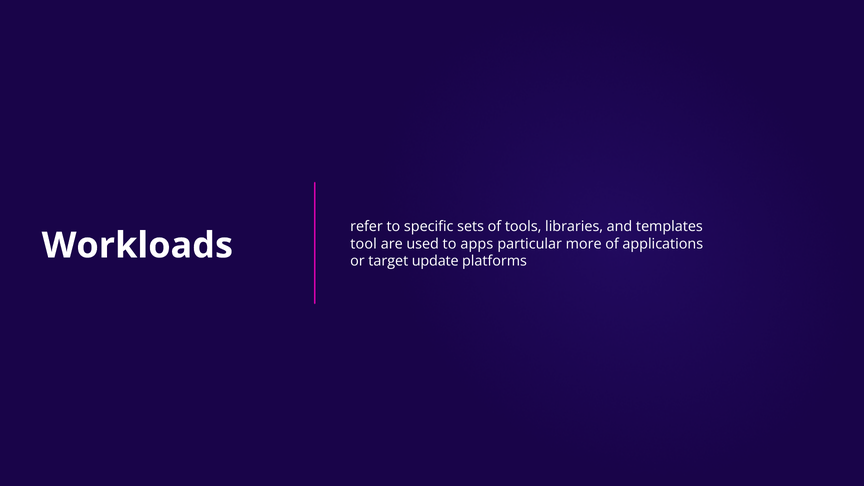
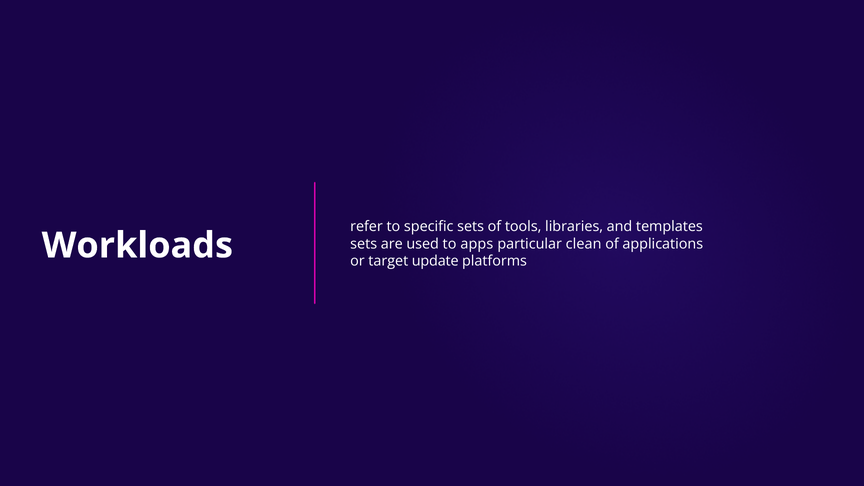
tool: tool -> sets (364, 244)
more: more -> clean (584, 244)
